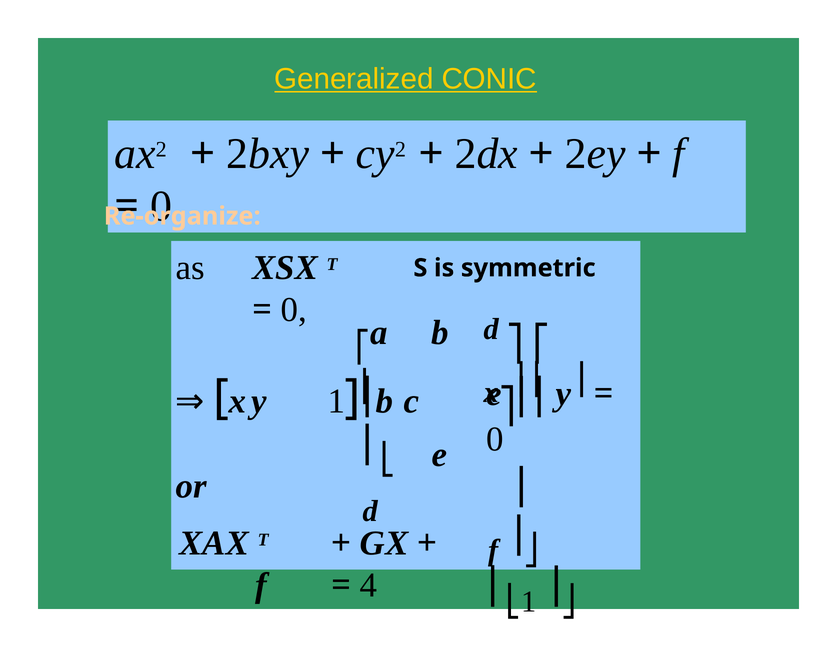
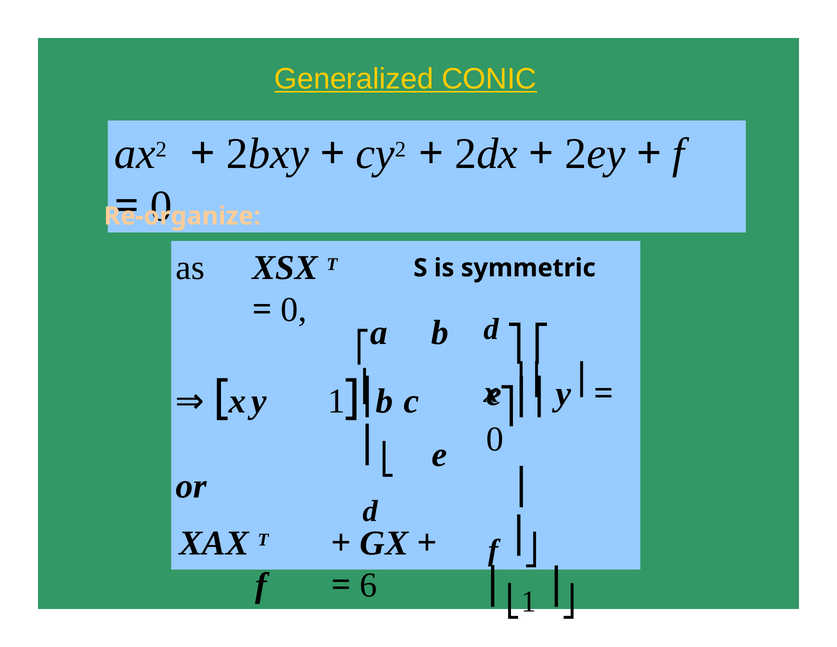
4: 4 -> 6 (369, 585)
